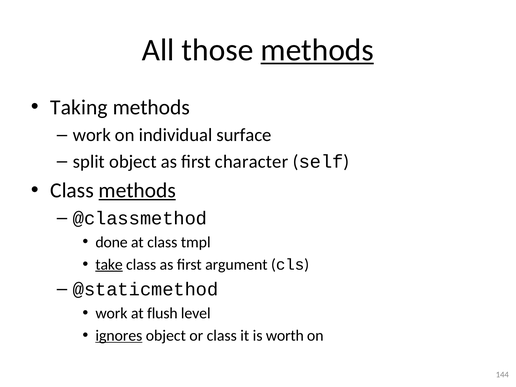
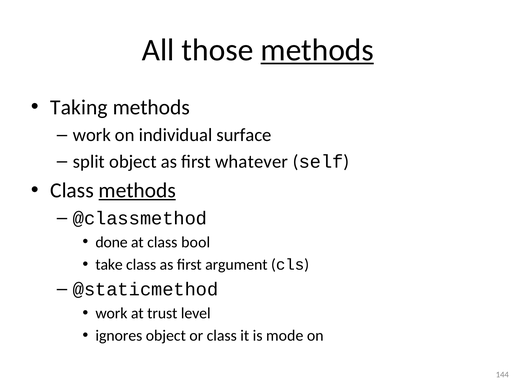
character: character -> whatever (252, 162)
tmpl: tmpl -> bool (196, 242)
take underline: present -> none (109, 265)
flush: flush -> trust (162, 313)
ignores underline: present -> none (119, 336)
worth: worth -> mode (285, 336)
